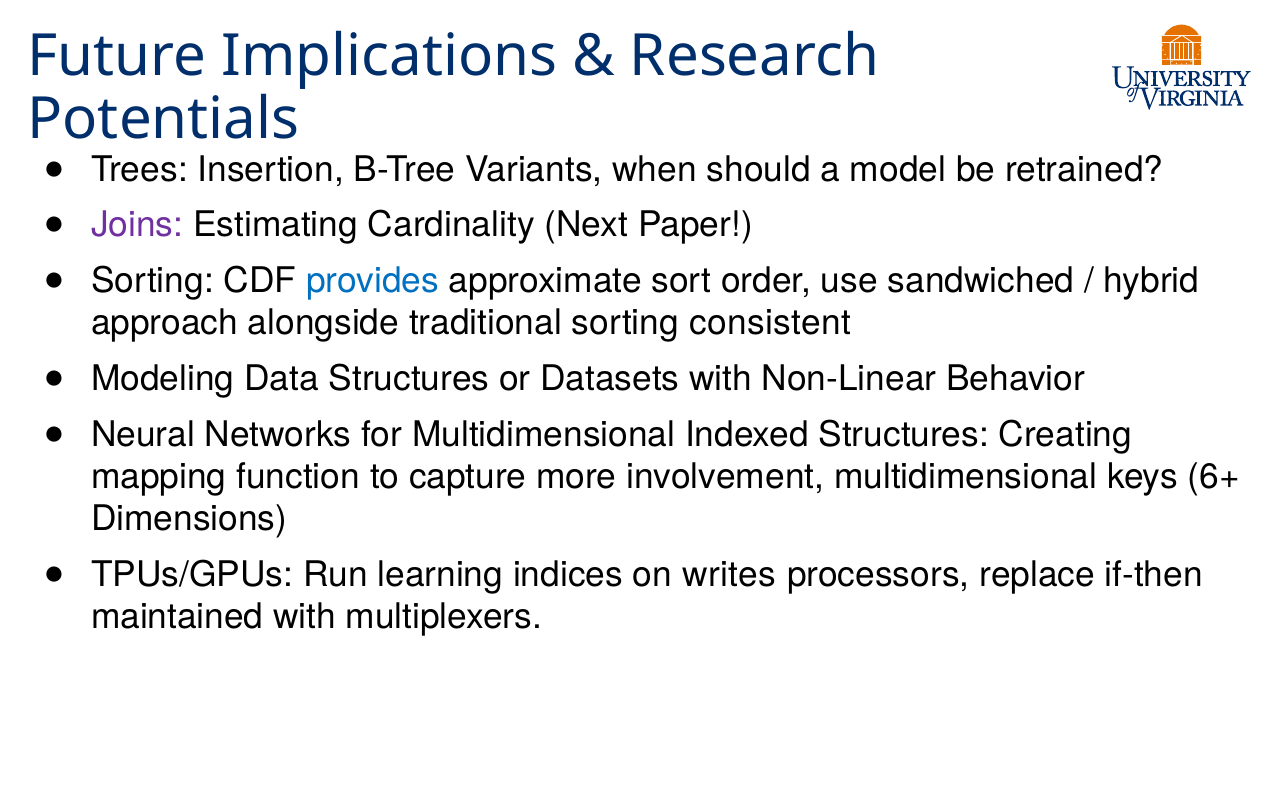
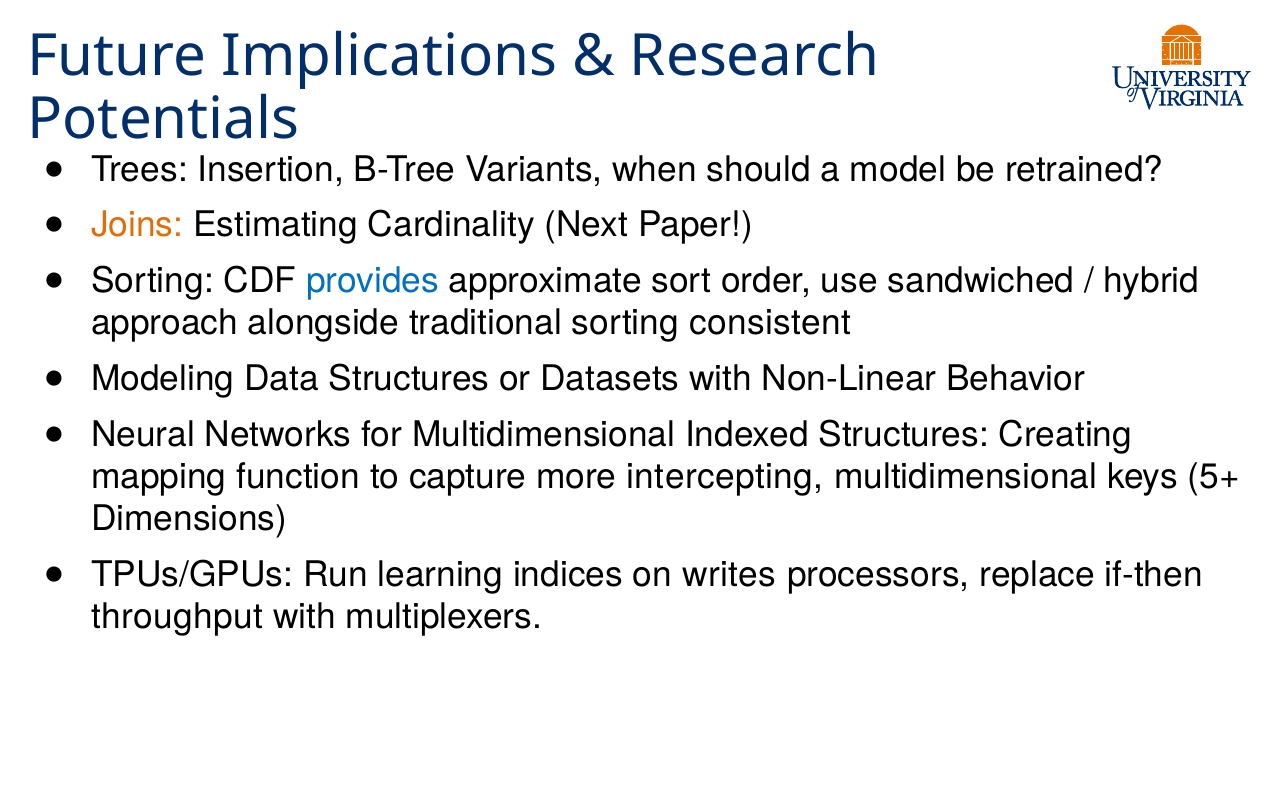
Joins colour: purple -> orange (137, 225)
involvement: involvement -> intercepting (725, 477)
6+: 6+ -> 5+ (1214, 477)
maintained: maintained -> throughput (177, 617)
